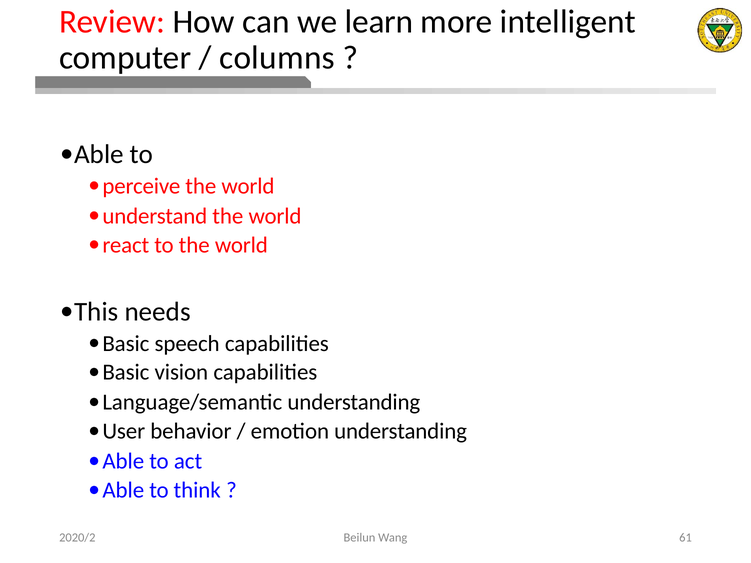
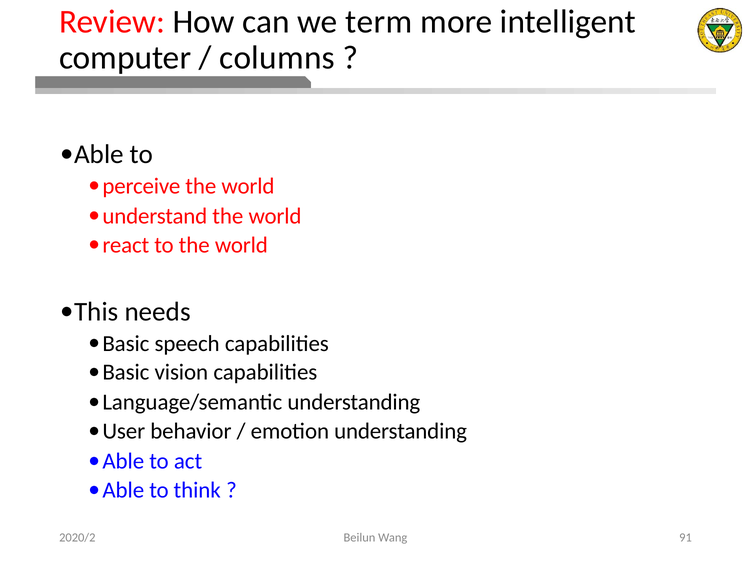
learn: learn -> term (379, 22)
61: 61 -> 91 (686, 538)
